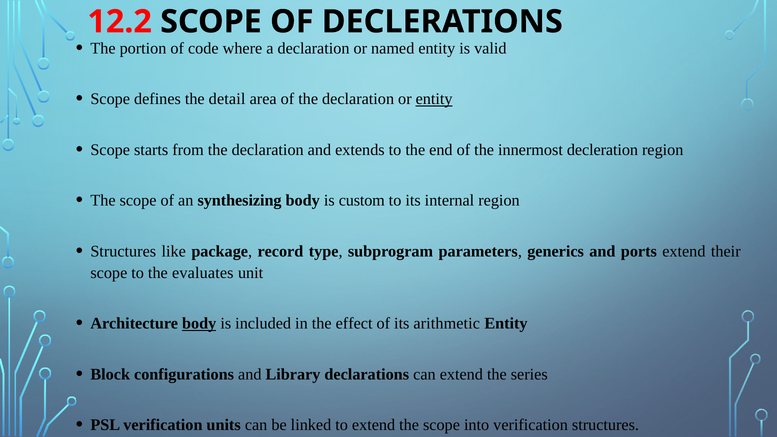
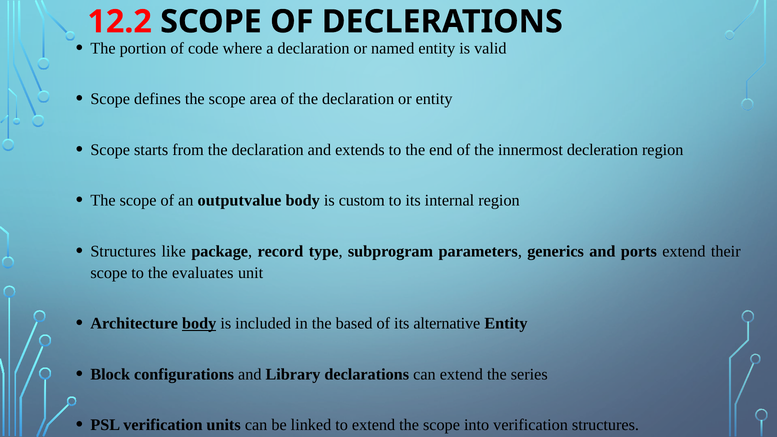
defines the detail: detail -> scope (227, 99)
entity underline: present -> none (434, 99)
synthesizing: synthesizing -> outputvalue (239, 201)
effect: effect -> based (354, 324)
arithmetic: arithmetic -> alternative (447, 324)
